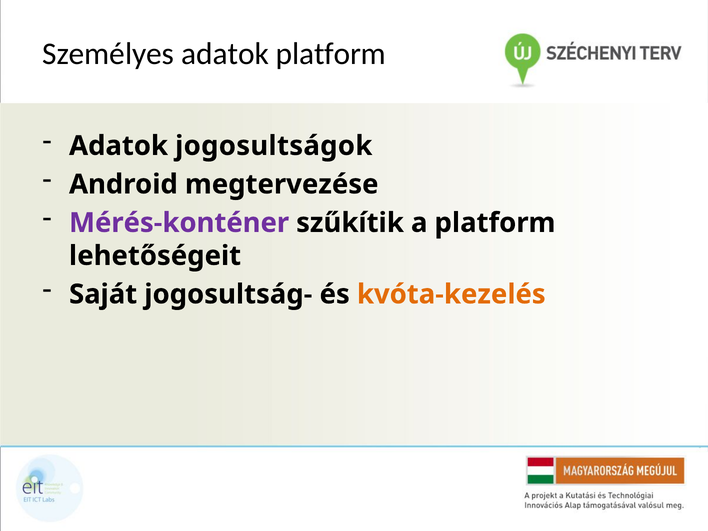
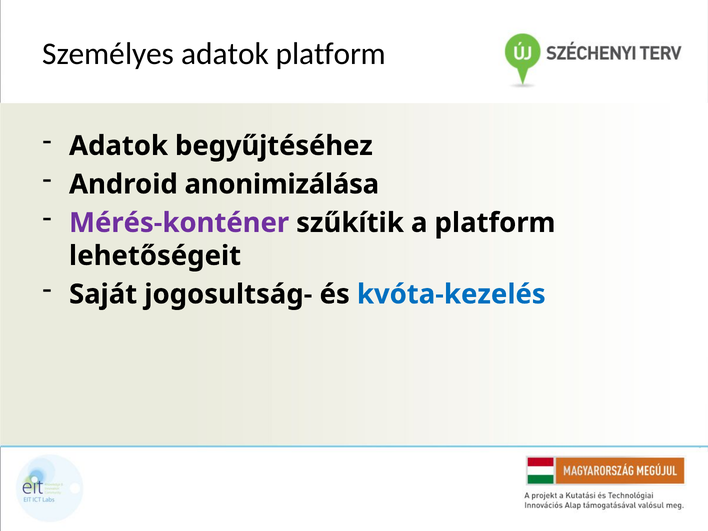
jogosultságok: jogosultságok -> begyűjtéséhez (274, 146)
megtervezése: megtervezése -> anonimizálása (282, 184)
kvóta-kezelés colour: orange -> blue (451, 294)
